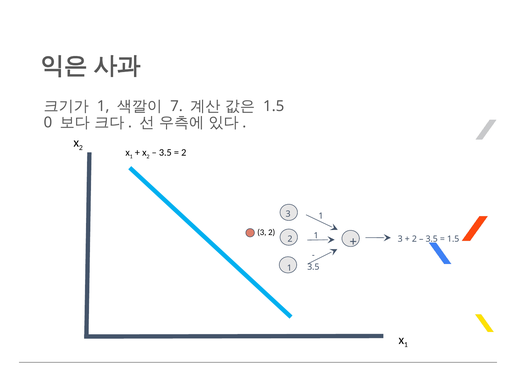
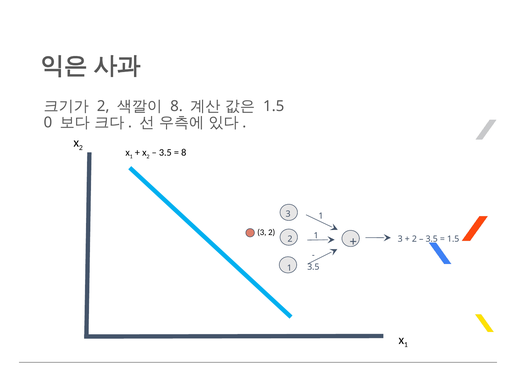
1: 1 -> 2 (103, 106)
7: 7 -> 8 (177, 106)
2: 2 -> 8 (184, 153)
